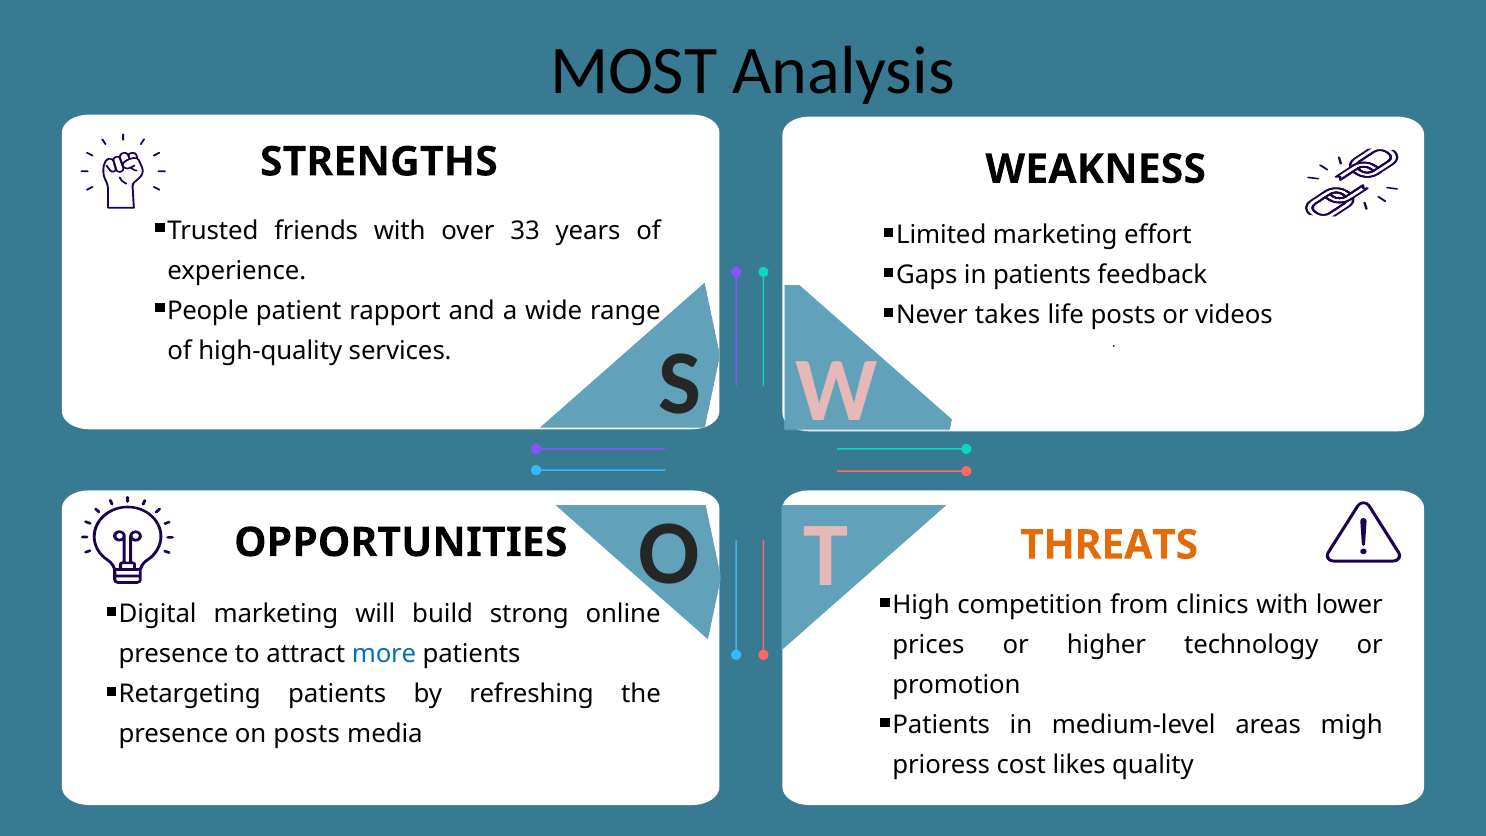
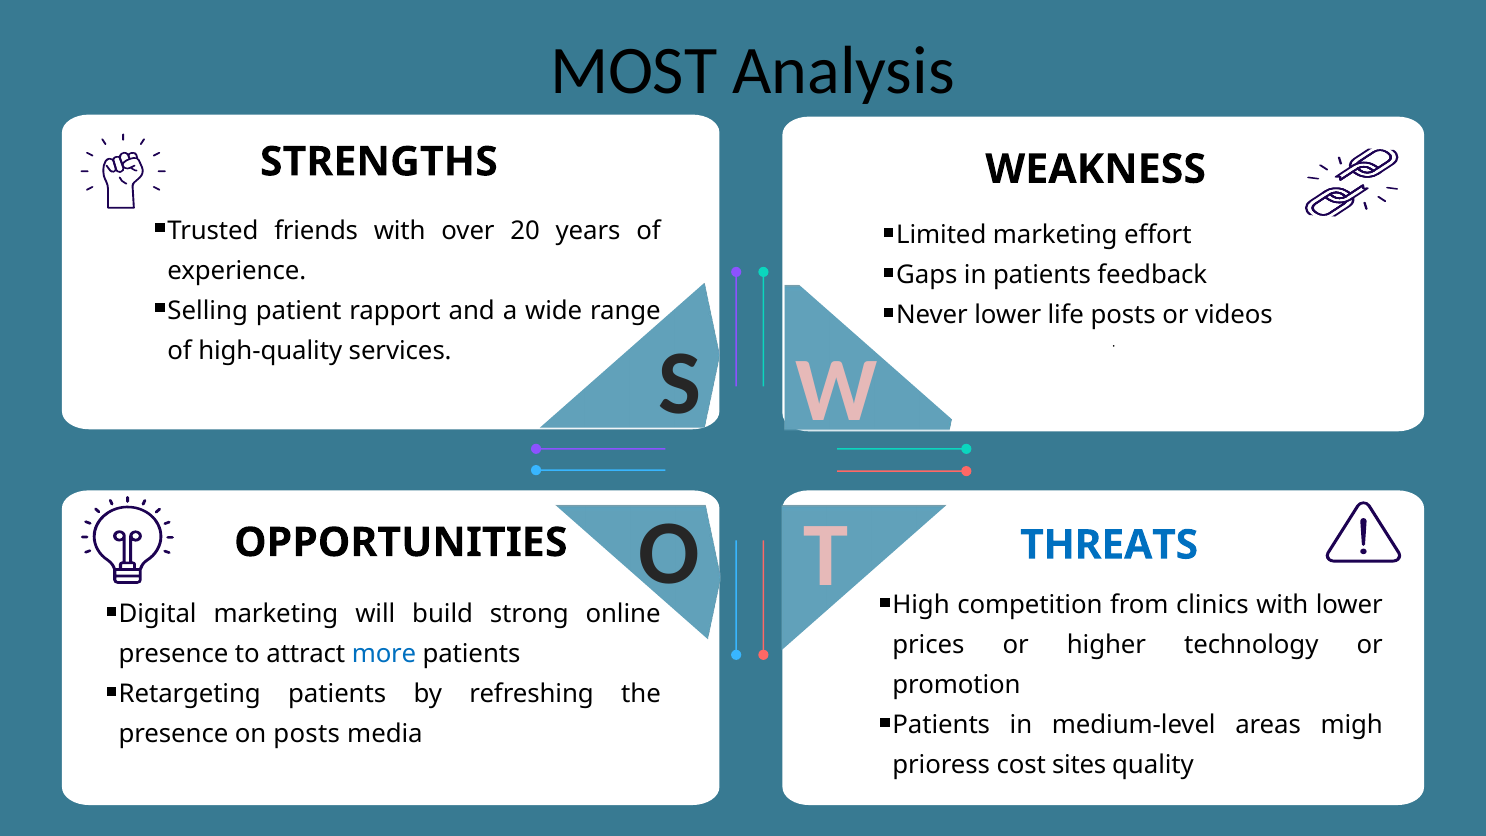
33: 33 -> 20 (525, 231)
People: People -> Selling (208, 311)
takes: takes -> lower (1008, 315)
THREATS colour: orange -> blue (1109, 545)
likes: likes -> sites (1079, 765)
